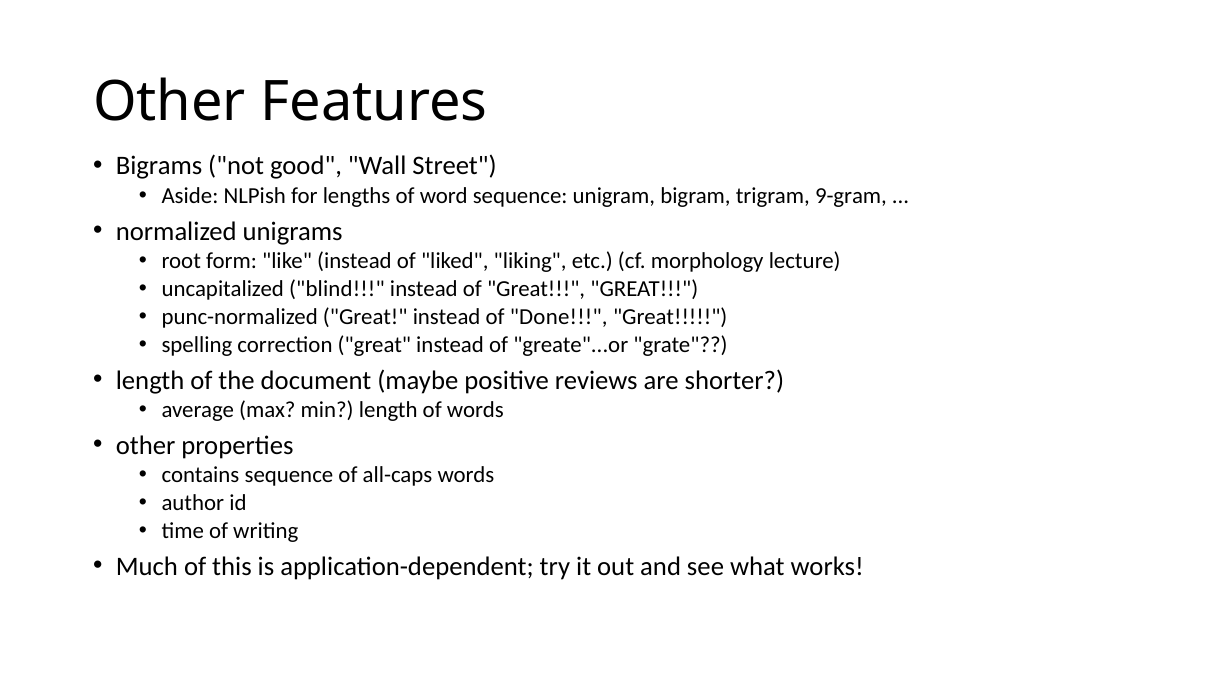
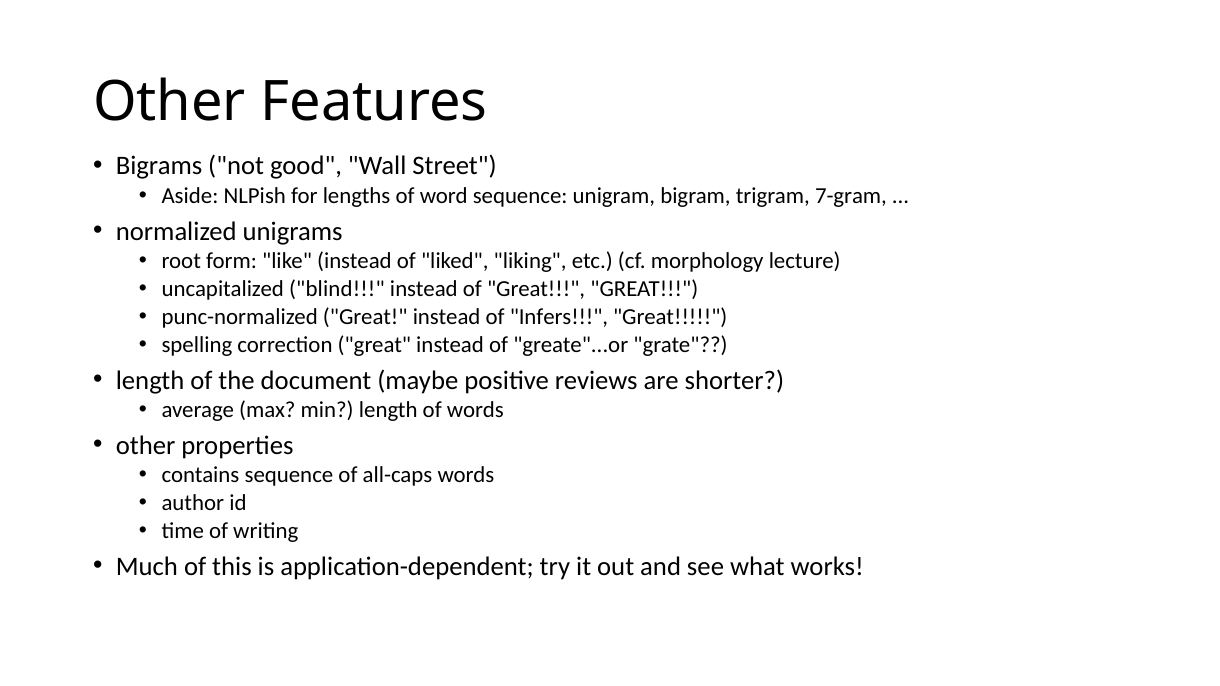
9-gram: 9-gram -> 7-gram (851, 196)
Done: Done -> Infers (559, 317)
